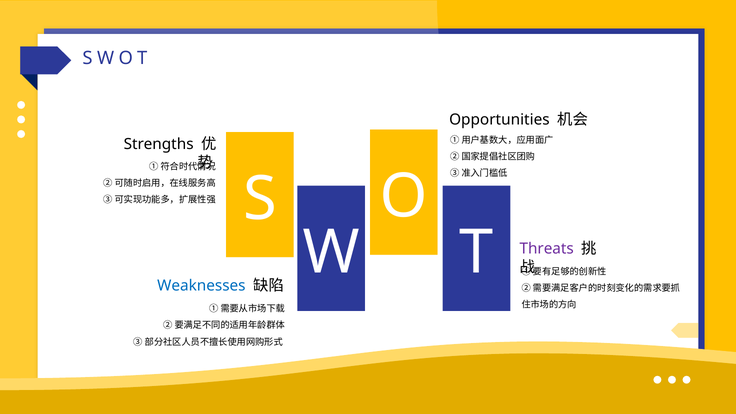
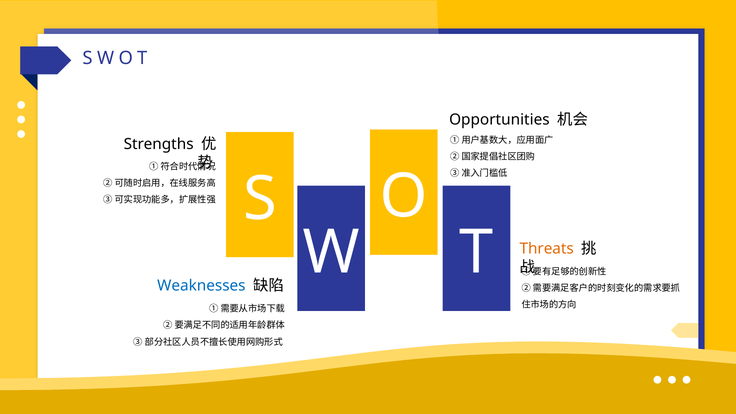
Threats colour: purple -> orange (547, 249)
